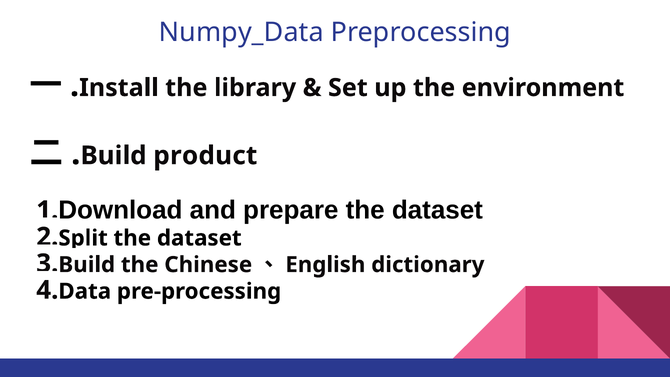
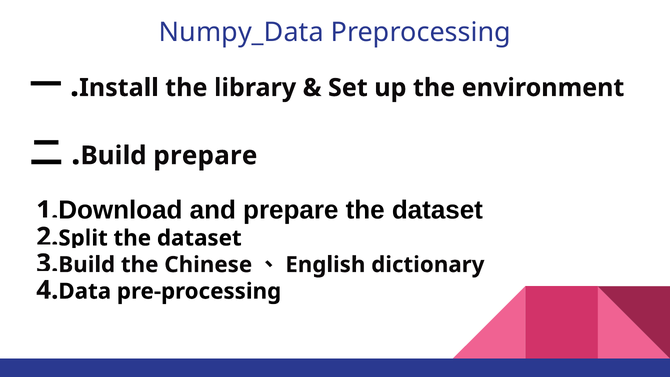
product: product -> prepare (205, 156)
